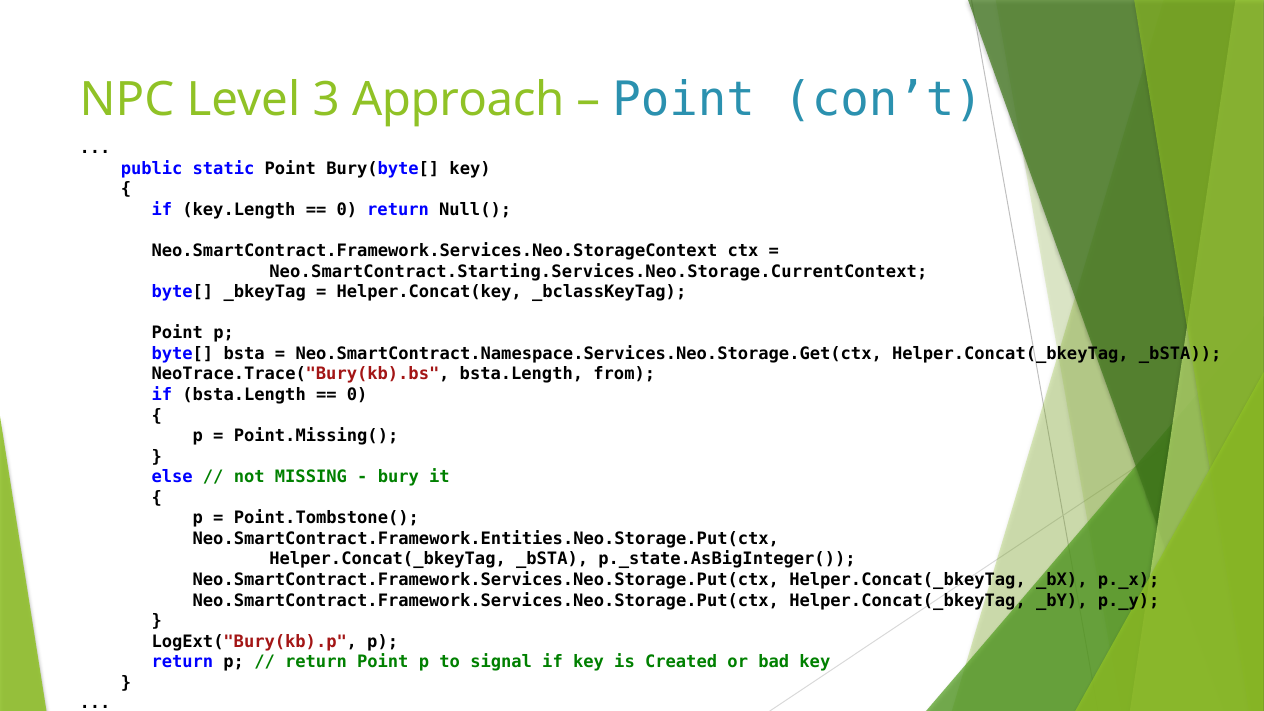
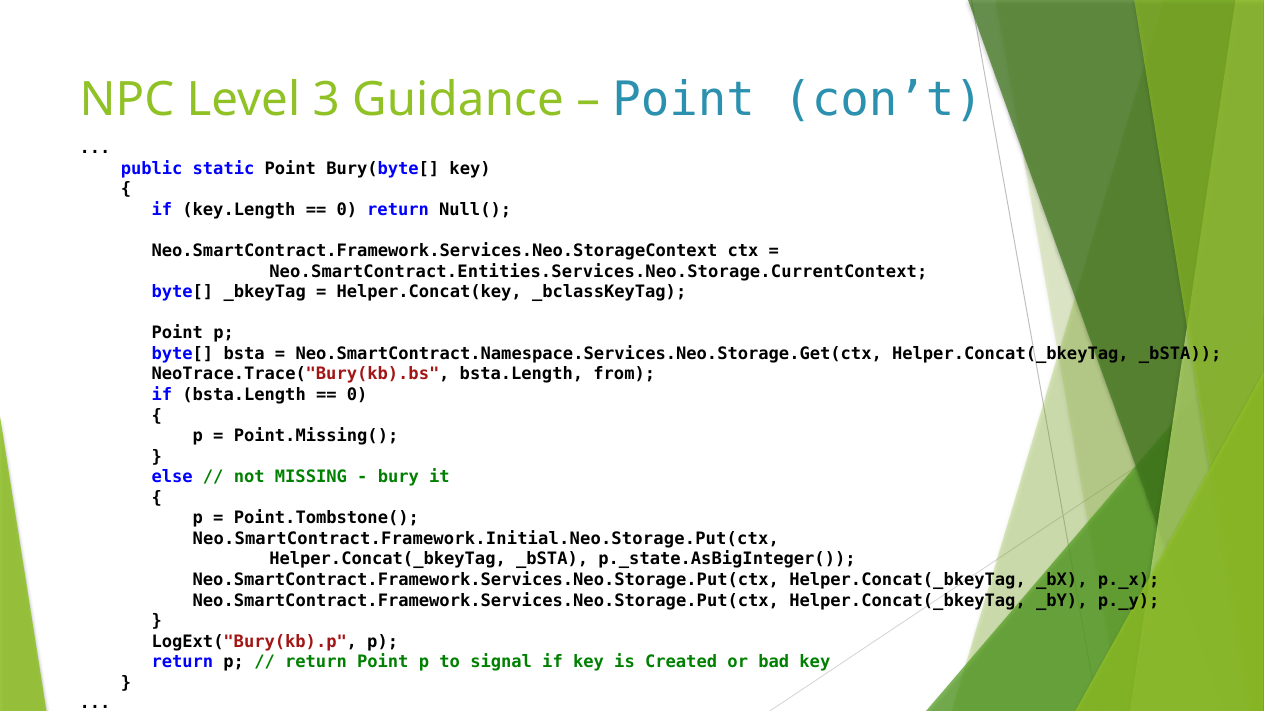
Approach: Approach -> Guidance (458, 100)
Neo.SmartContract.Starting.Services.Neo.Storage.CurrentContext: Neo.SmartContract.Starting.Services.Neo.Storage.CurrentContext -> Neo.SmartContract.Entities.Services.Neo.Storage.CurrentContext (598, 271)
Neo.SmartContract.Framework.Entities.Neo.Storage.Put(ctx: Neo.SmartContract.Framework.Entities.Neo.Storage.Put(ctx -> Neo.SmartContract.Framework.Initial.Neo.Storage.Put(ctx (486, 539)
